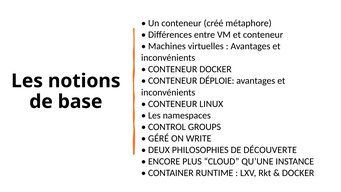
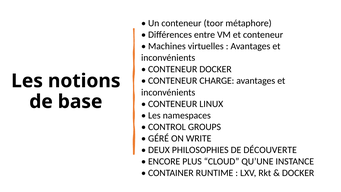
créé: créé -> toor (213, 23)
DÉPLOIE: DÉPLOIE -> CHARGE (217, 81)
